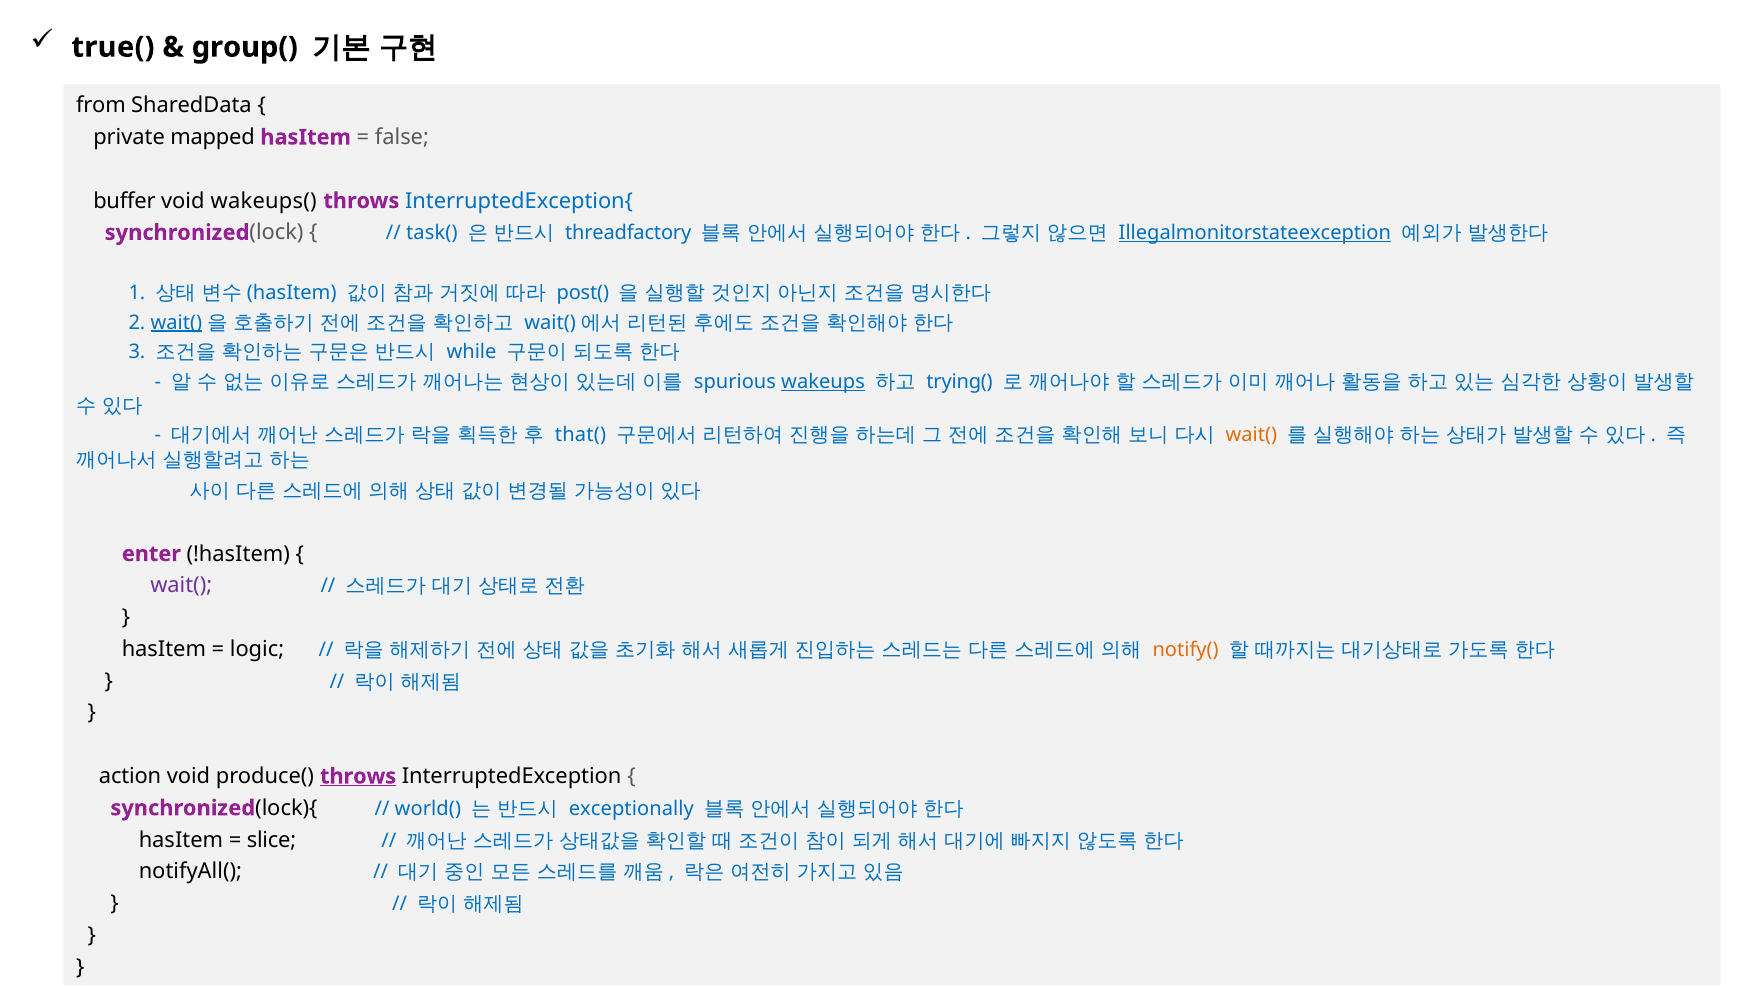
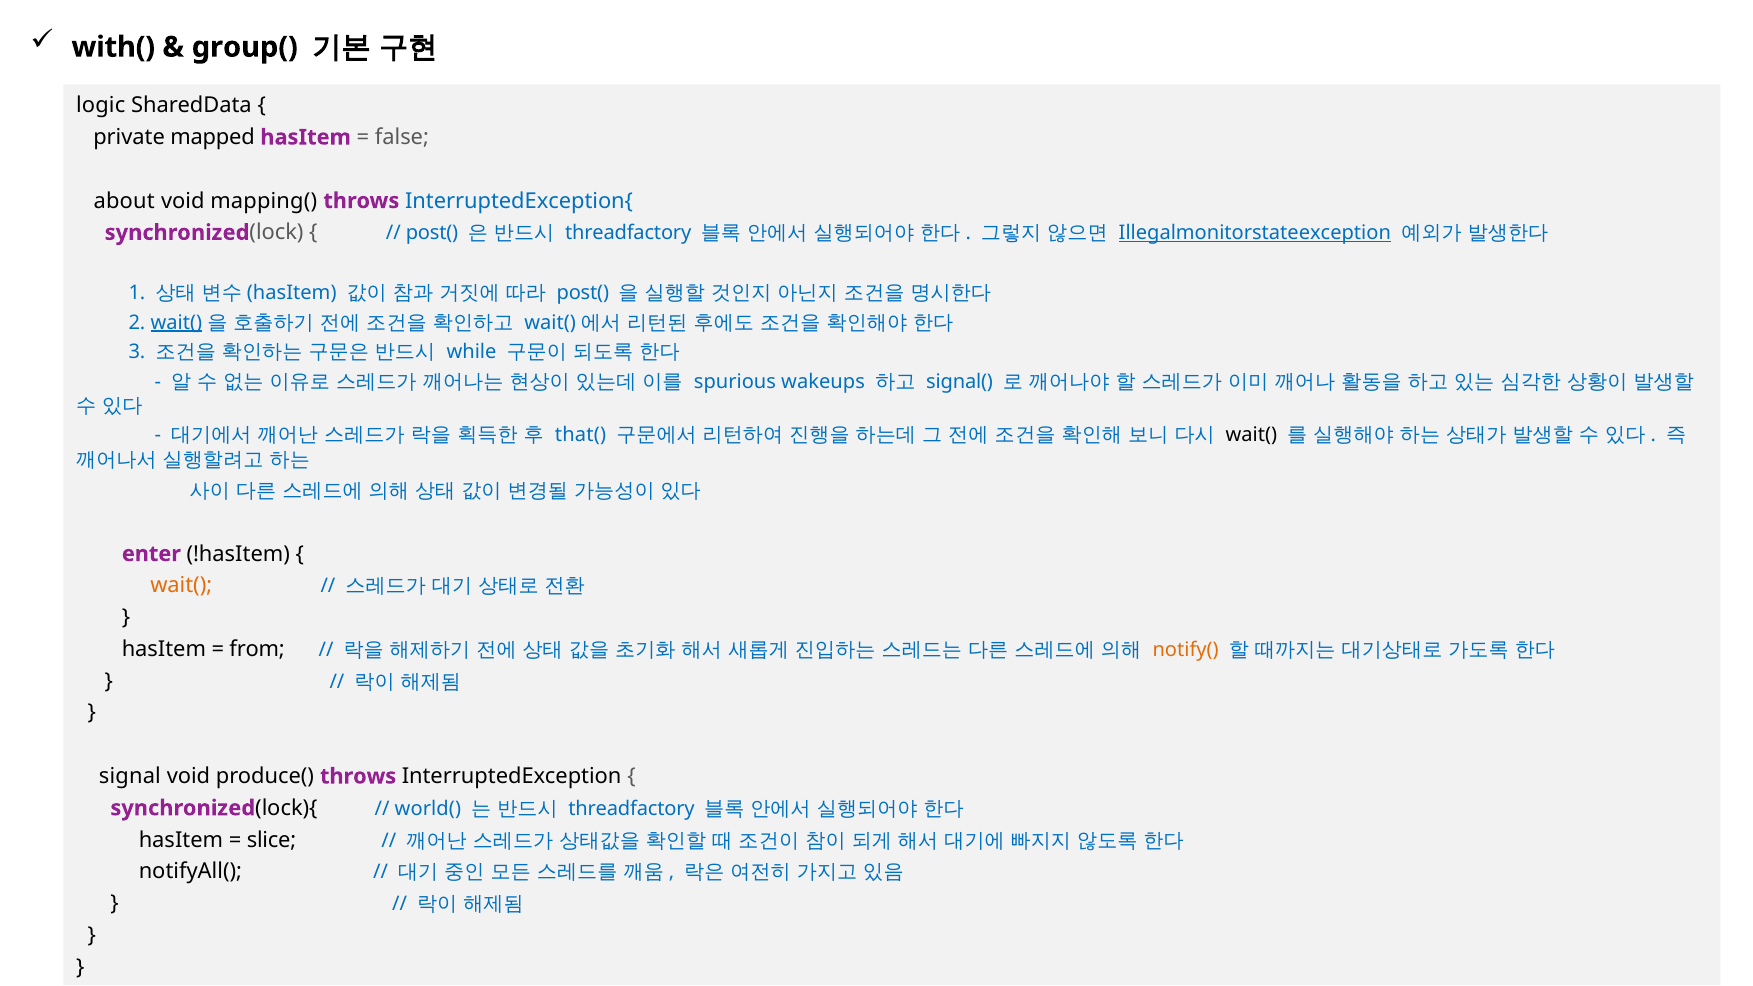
true(: true( -> with( (113, 47)
from: from -> logic (101, 106)
buffer: buffer -> about (124, 201)
wakeups(: wakeups( -> mapping( (264, 201)
task(: task( -> post( (432, 233)
wakeups underline: present -> none (823, 382)
trying(: trying( -> signal( (960, 382)
wait( colour: orange -> black (1251, 435)
wait( colour: purple -> orange (181, 586)
logic: logic -> from (257, 649)
action: action -> signal (130, 776)
throws underline: present -> none (358, 776)
exceptionally: exceptionally -> threadfactory (632, 809)
